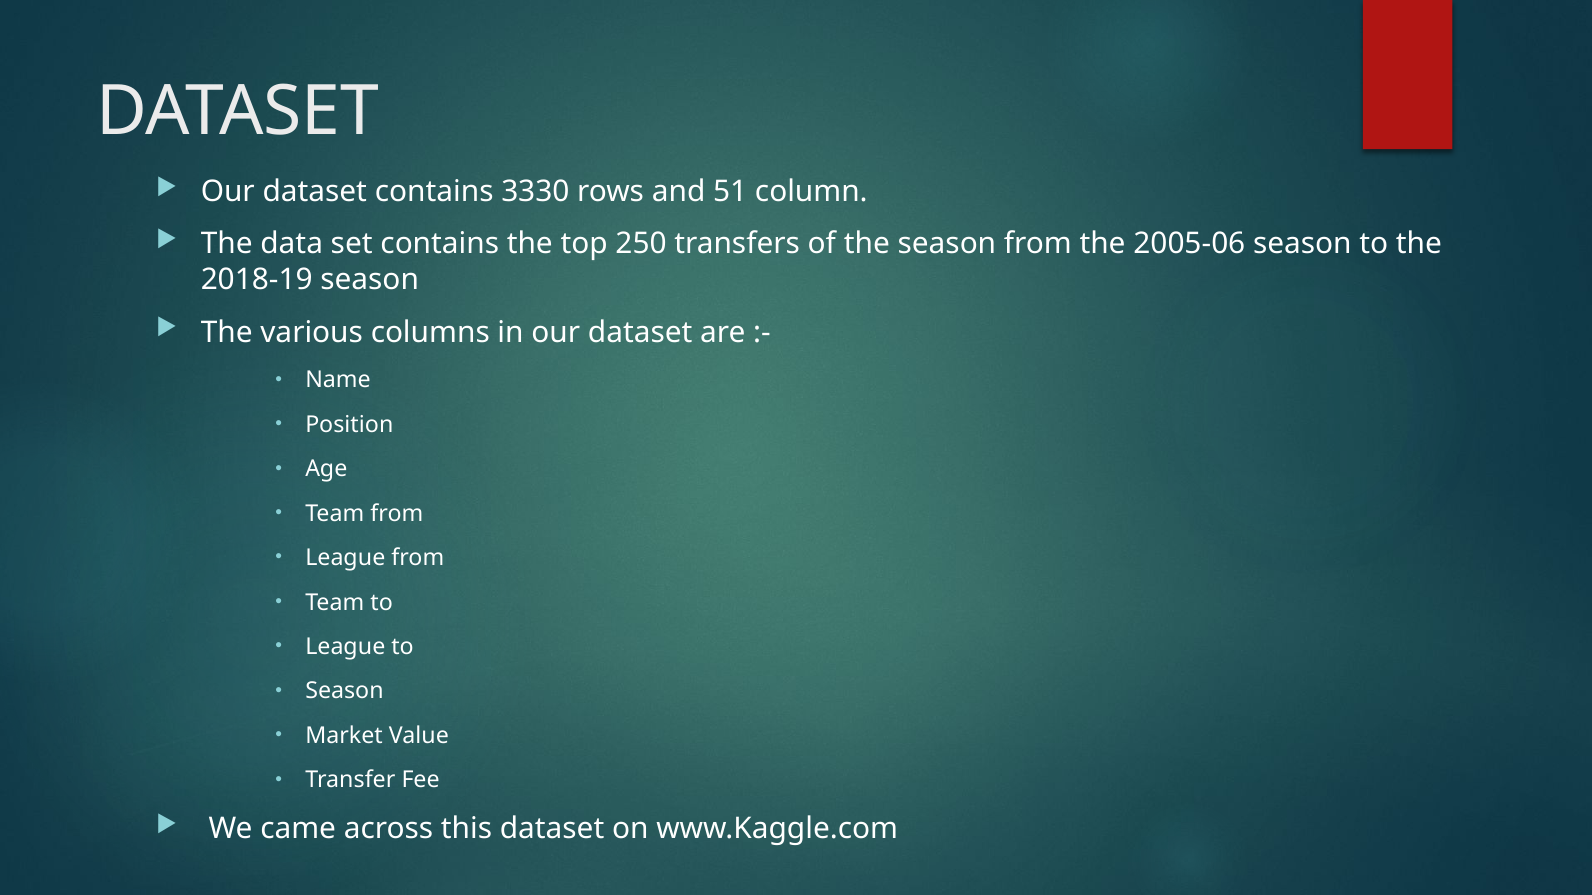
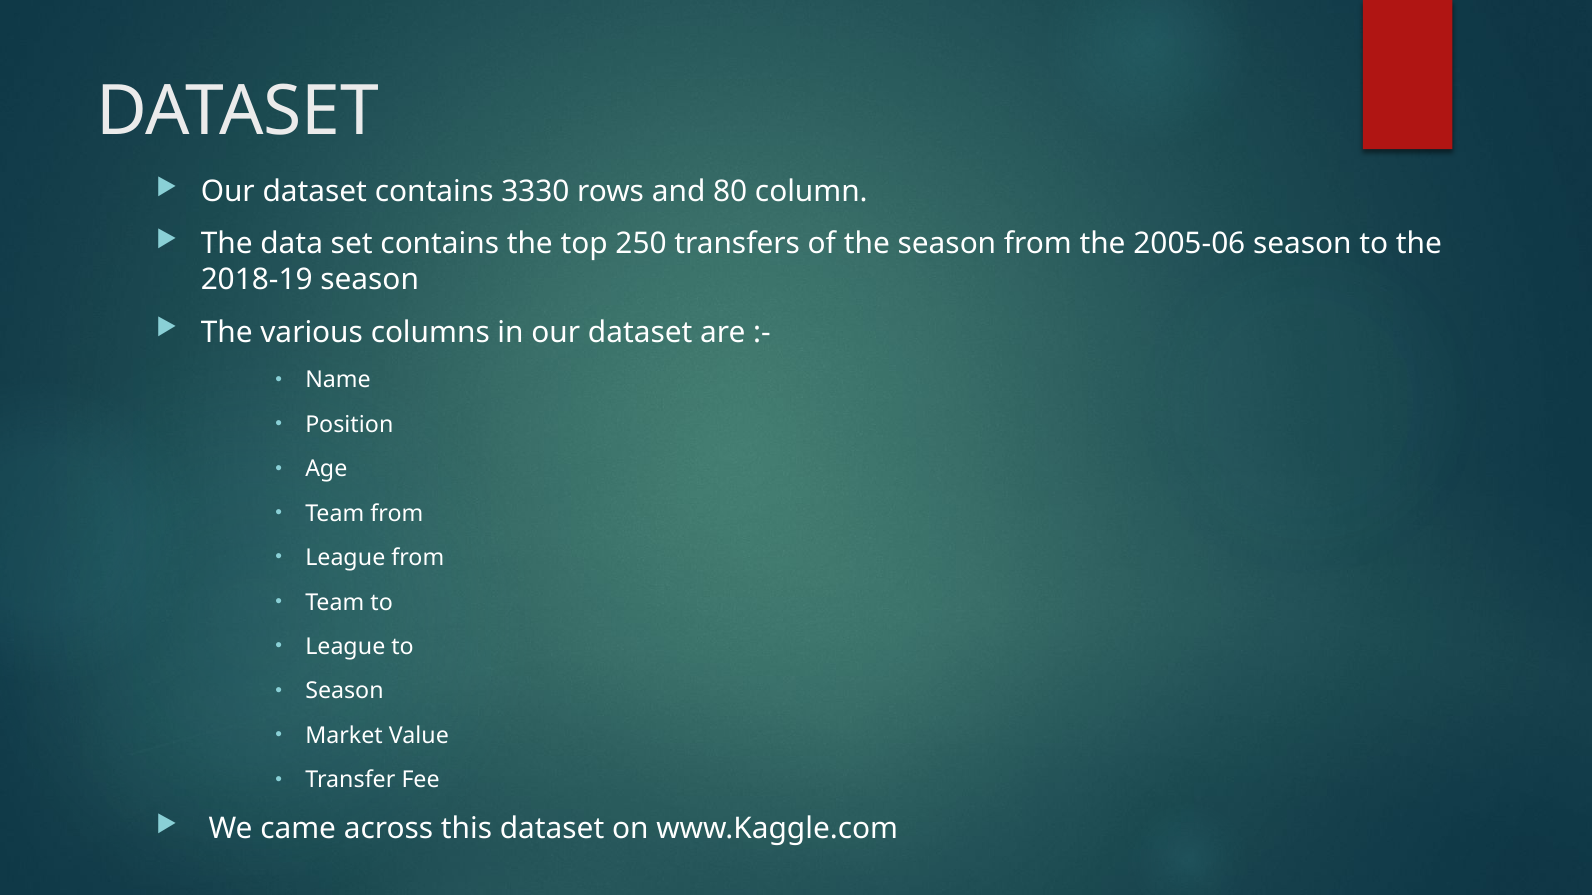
51: 51 -> 80 (730, 192)
